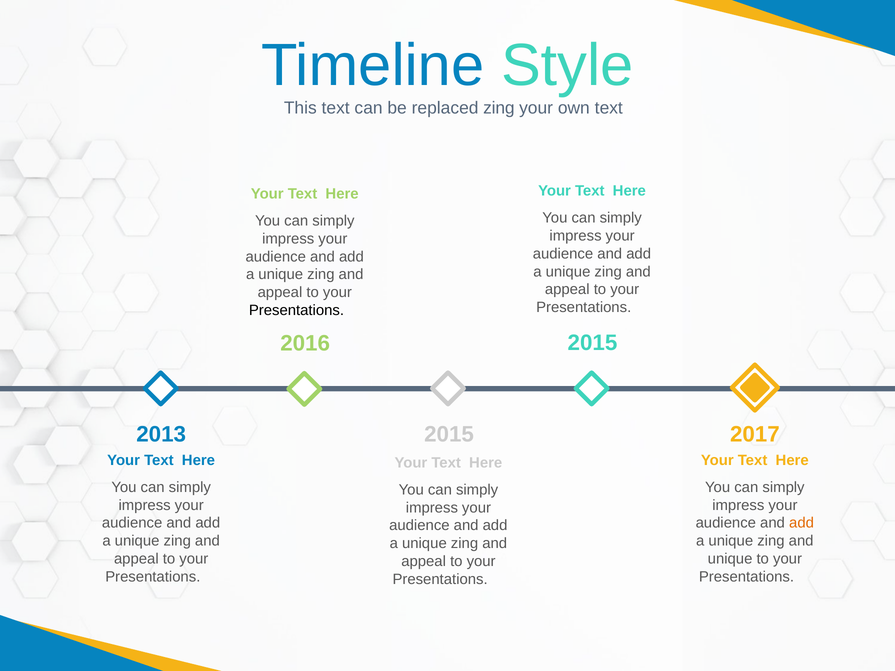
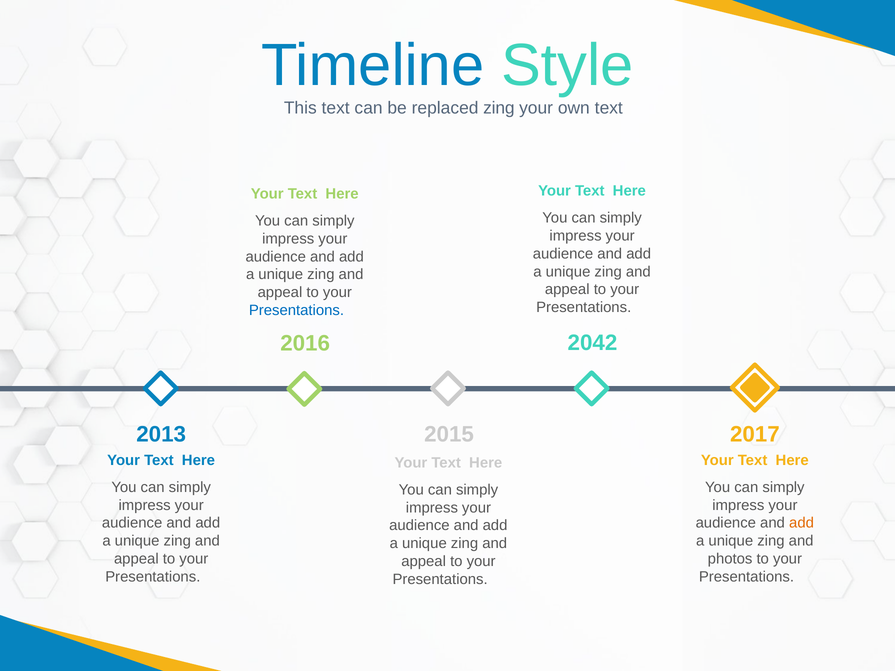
Presentations colour: black -> blue (296, 310)
2015: 2015 -> 2042 (592, 343)
unique: unique -> photos (730, 559)
